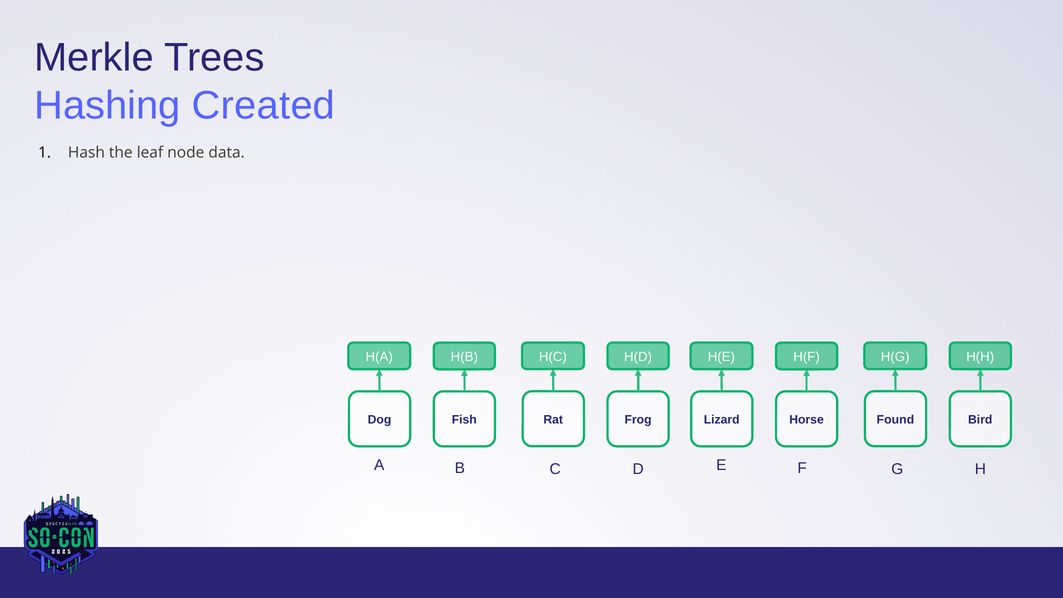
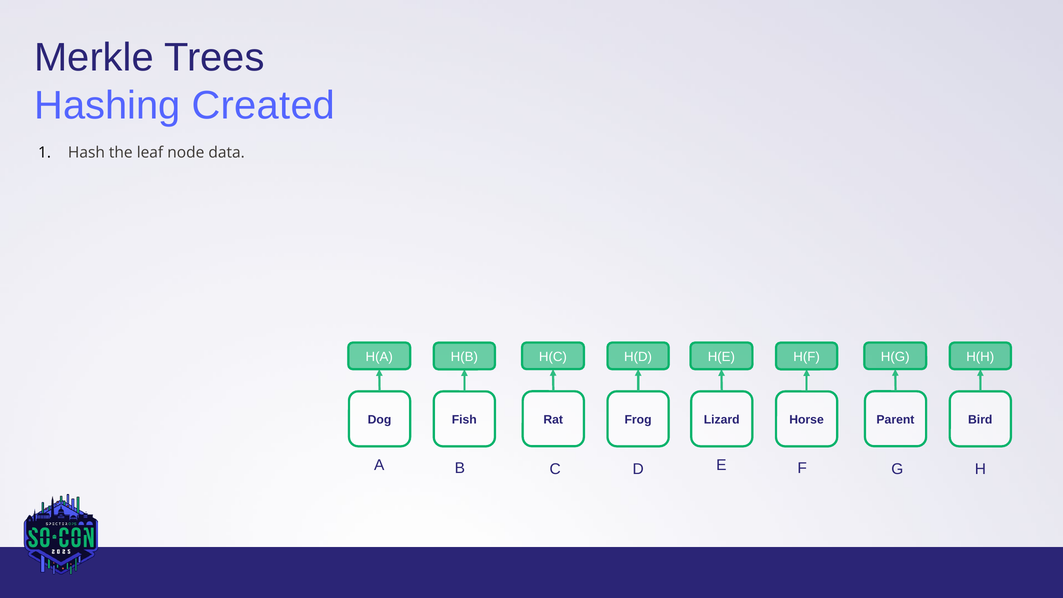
Found: Found -> Parent (895, 420)
